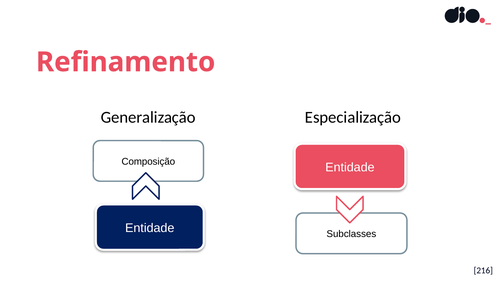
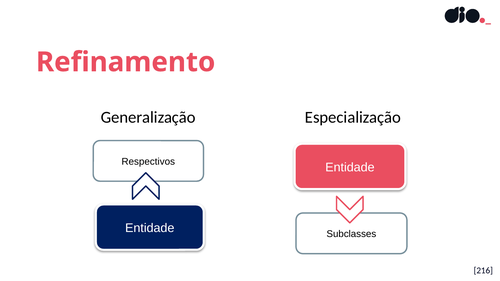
Composição: Composição -> Respectivos (148, 162)
